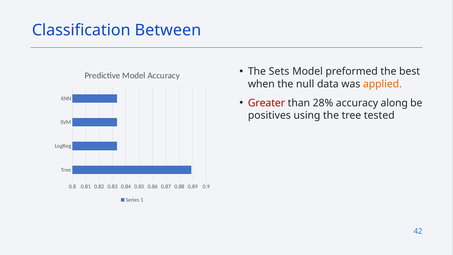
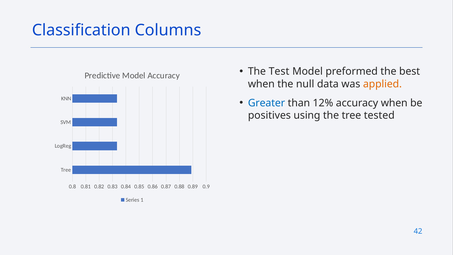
Between: Between -> Columns (168, 30)
Sets: Sets -> Test (279, 71)
Greater colour: red -> blue (266, 103)
28%: 28% -> 12% (323, 103)
accuracy along: along -> when (394, 103)
